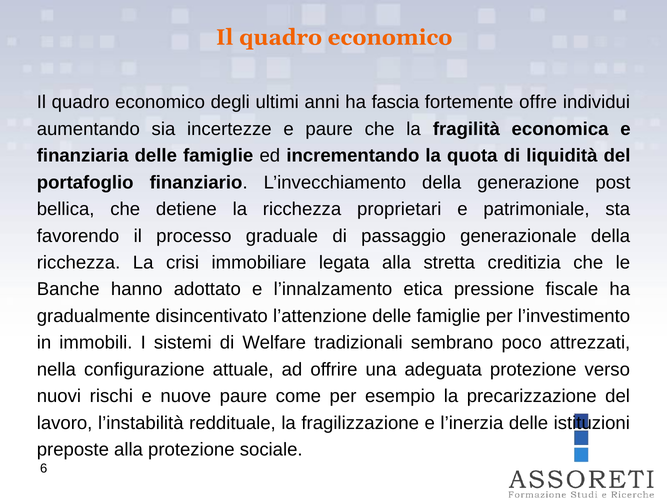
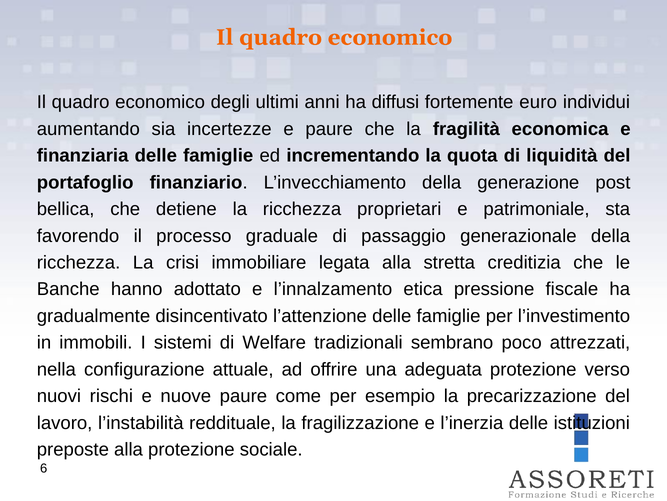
fascia: fascia -> diffusi (395, 102)
offre: offre -> euro (538, 102)
